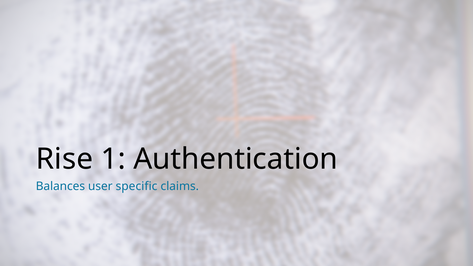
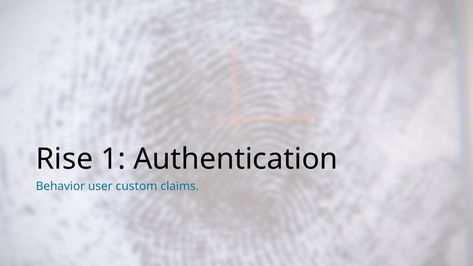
Balances: Balances -> Behavior (60, 186)
specific: specific -> custom (137, 186)
